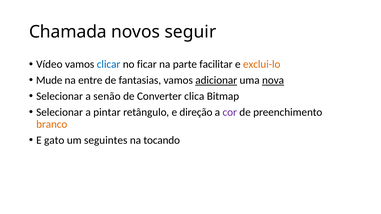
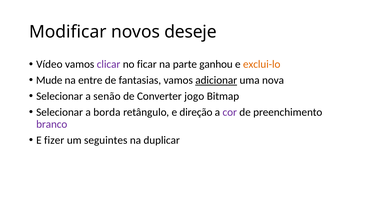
Chamada: Chamada -> Modificar (68, 32)
seguir: seguir -> deseje (190, 32)
clicar colour: blue -> purple (109, 64)
facilitar: facilitar -> ganhou (216, 64)
nova underline: present -> none (273, 80)
clica: clica -> jogo (194, 96)
pintar: pintar -> borda (107, 112)
branco colour: orange -> purple (52, 124)
gato: gato -> fizer (54, 140)
tocando: tocando -> duplicar (162, 140)
